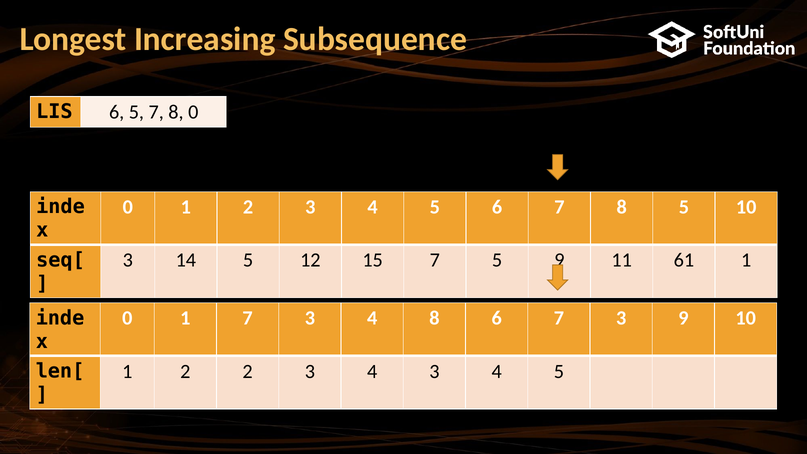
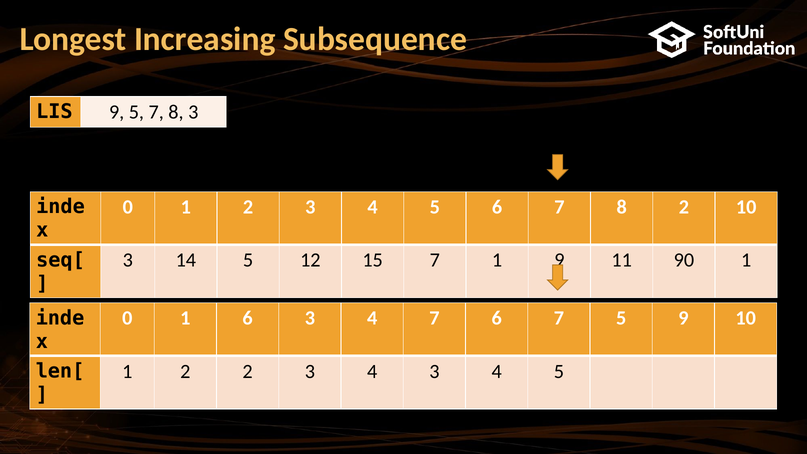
LIS 6: 6 -> 9 (117, 112)
8 0: 0 -> 3 (193, 112)
8 5: 5 -> 2 (684, 207)
7 5: 5 -> 1 (497, 260)
61: 61 -> 90 (684, 260)
1 7: 7 -> 6 (248, 318)
4 8: 8 -> 7 (434, 318)
6 7 3: 3 -> 5 (621, 318)
